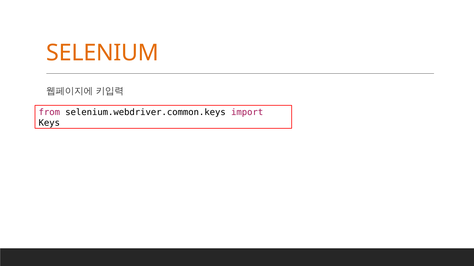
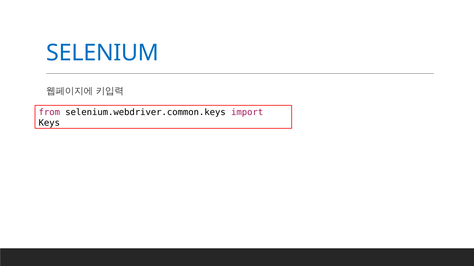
SELENIUM colour: orange -> blue (103, 53)
